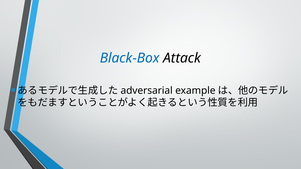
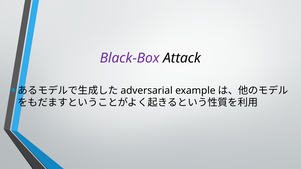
Black-Box colour: blue -> purple (130, 58)
